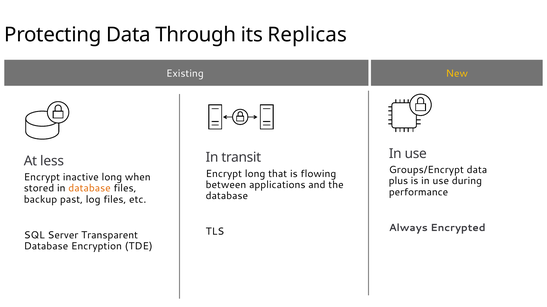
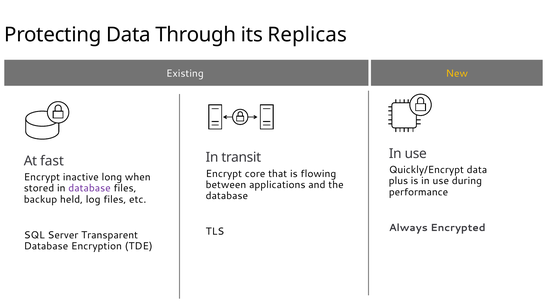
less: less -> fast (52, 161)
Groups/Encrypt: Groups/Encrypt -> Quickly/Encrypt (426, 170)
Encrypt long: long -> core (255, 174)
database colour: orange -> purple (90, 189)
past: past -> held (71, 200)
